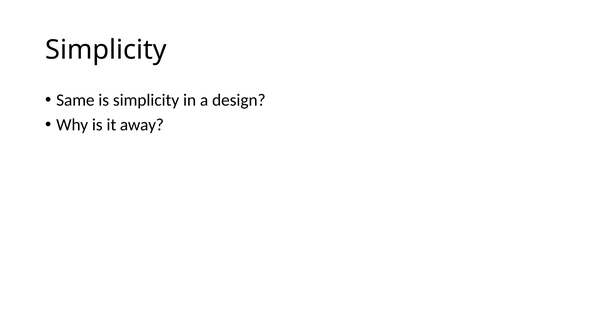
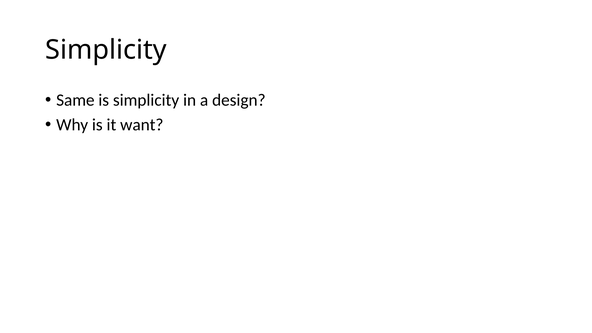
away: away -> want (142, 125)
